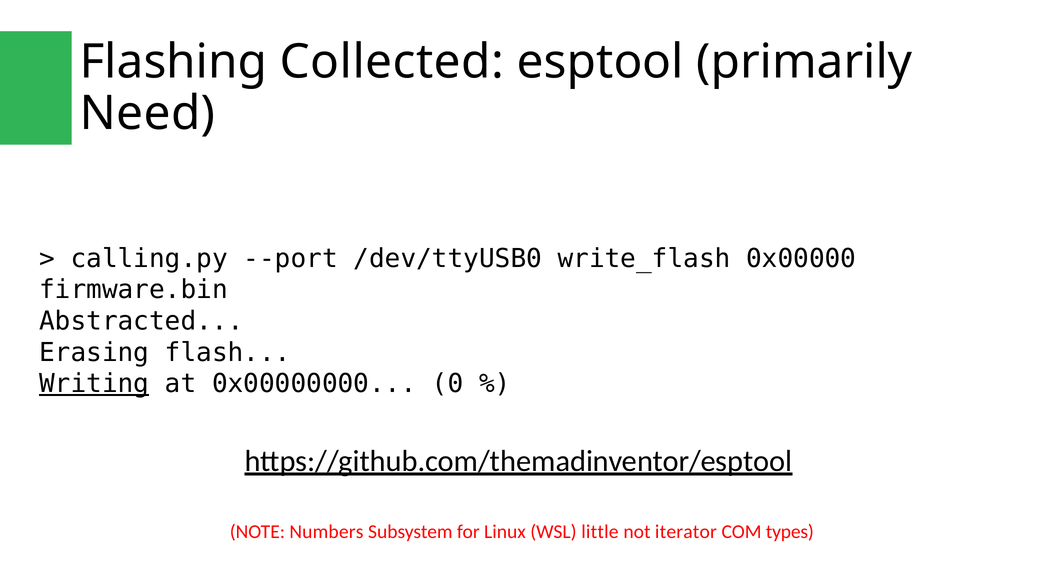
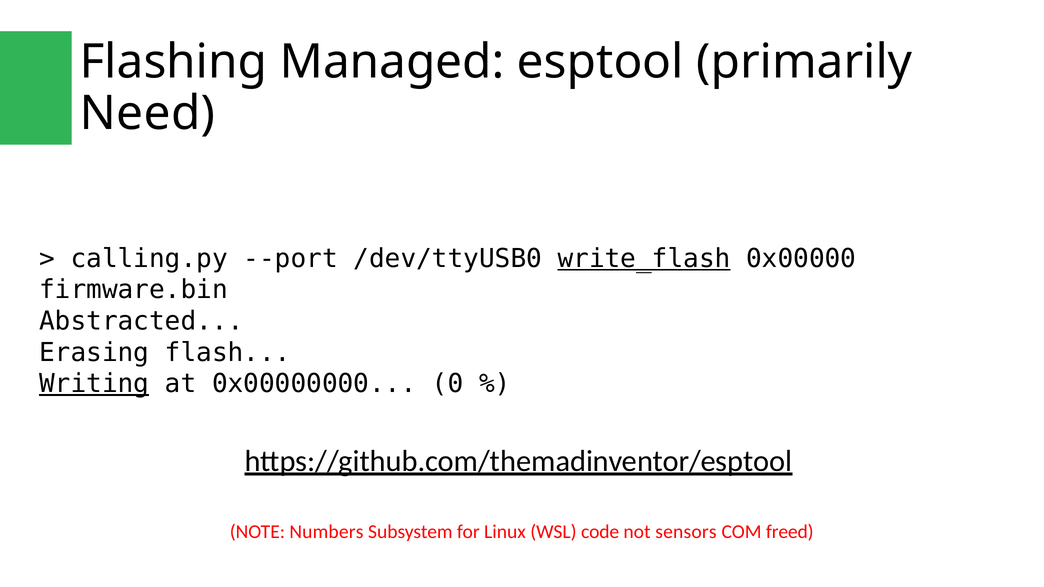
Collected: Collected -> Managed (392, 62)
write_flash underline: none -> present (644, 259)
little: little -> code (600, 532)
iterator: iterator -> sensors (686, 532)
types: types -> freed (790, 532)
